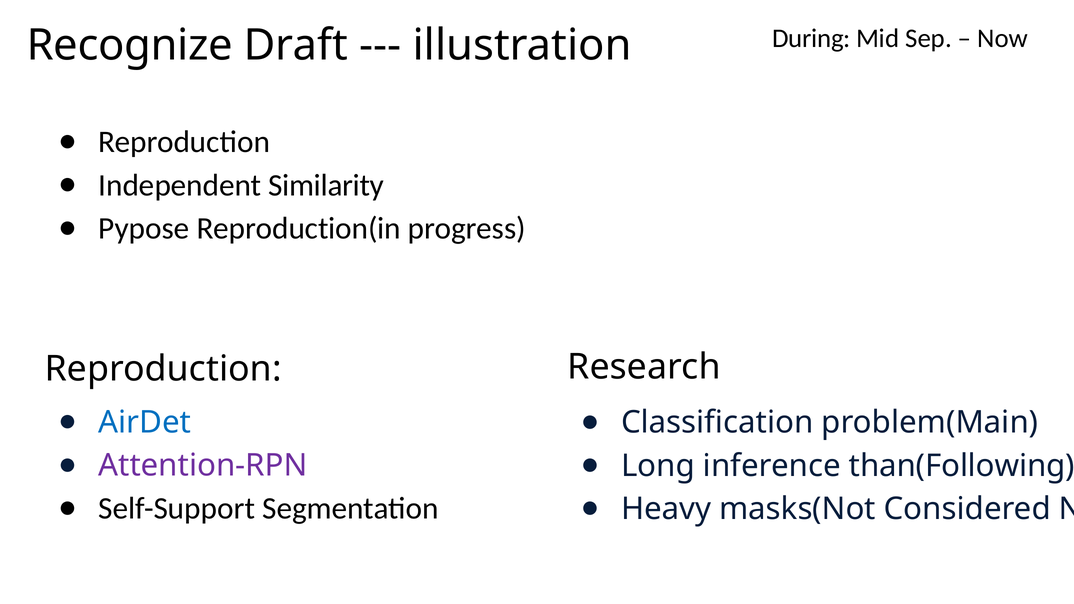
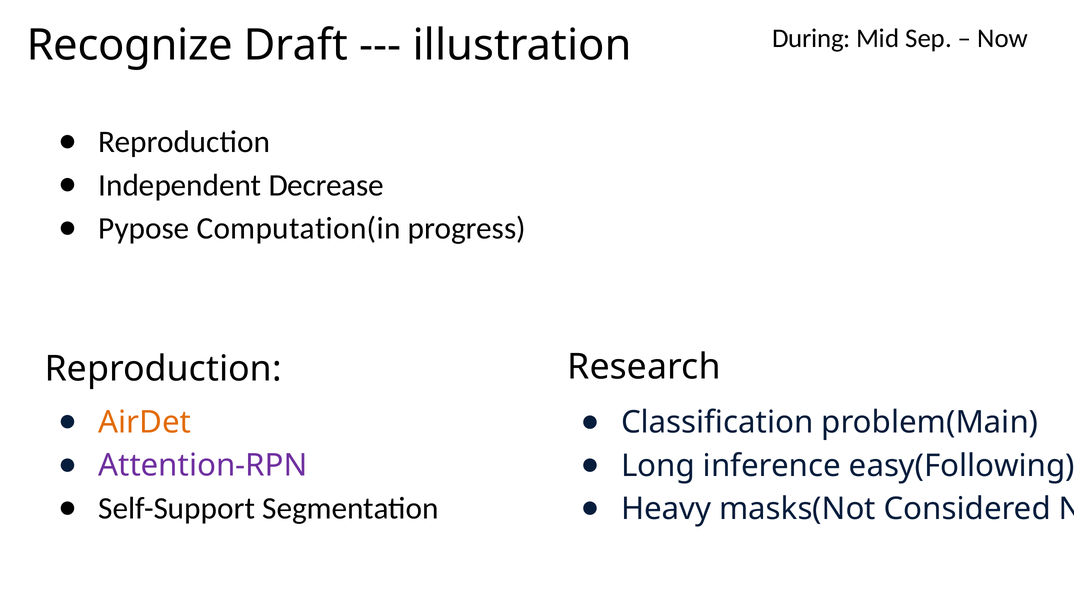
Similarity: Similarity -> Decrease (326, 185)
Reproduction(in: Reproduction(in -> Computation(in (299, 228)
AirDet colour: blue -> orange (145, 422)
than(Following: than(Following -> easy(Following (962, 466)
